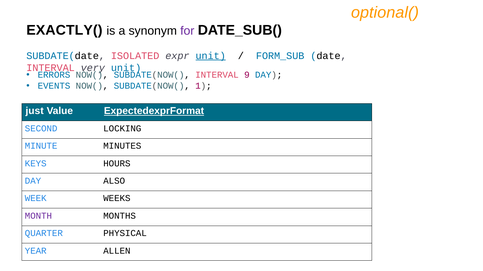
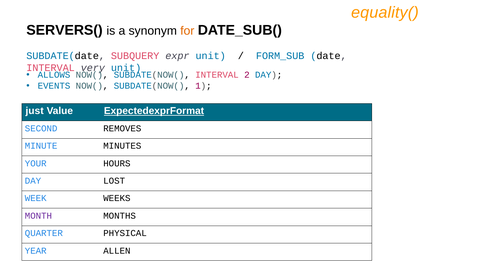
optional(: optional( -> equality( (385, 13)
EXACTLY(: EXACTLY( -> SERVERS( (65, 30)
for colour: purple -> orange (187, 31)
ISOLATED: ISOLATED -> SUBQUERY (135, 56)
unit underline: present -> none (211, 56)
ERRORS: ERRORS -> ALLOWS (54, 75)
9: 9 -> 2 (247, 75)
LOCKING: LOCKING -> REMOVES (122, 129)
KEYS: KEYS -> YOUR (36, 164)
ALSO: ALSO -> LOST (114, 181)
